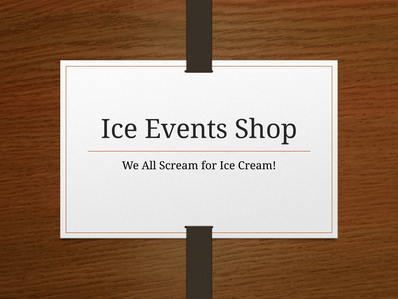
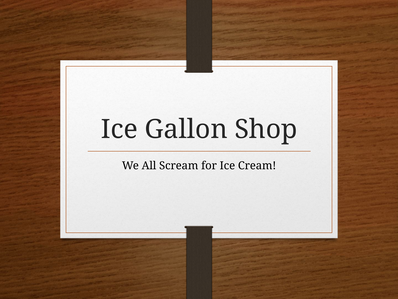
Events: Events -> Gallon (186, 129)
